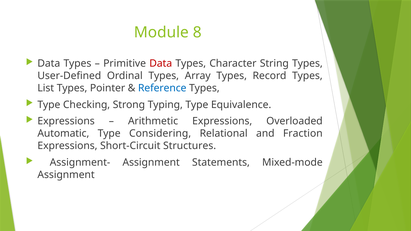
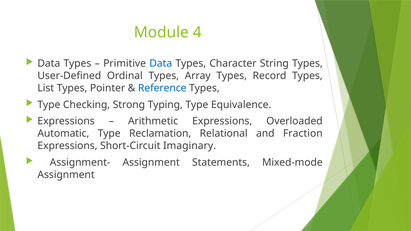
8: 8 -> 4 (197, 32)
Data colour: red -> blue (161, 63)
Considering: Considering -> Reclamation (160, 134)
Structures: Structures -> Imaginary (190, 146)
